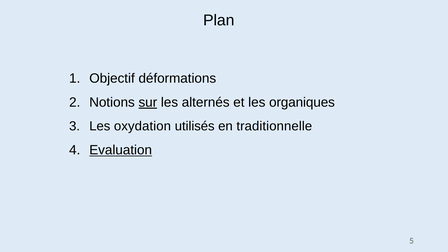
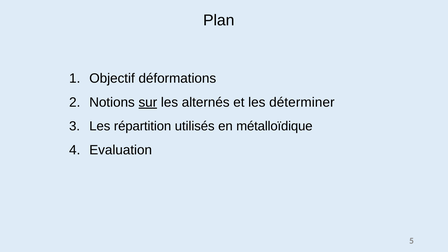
organiques: organiques -> déterminer (302, 102)
oxydation: oxydation -> répartition (143, 126)
traditionnelle: traditionnelle -> métalloïdique (274, 126)
Evaluation underline: present -> none (121, 150)
